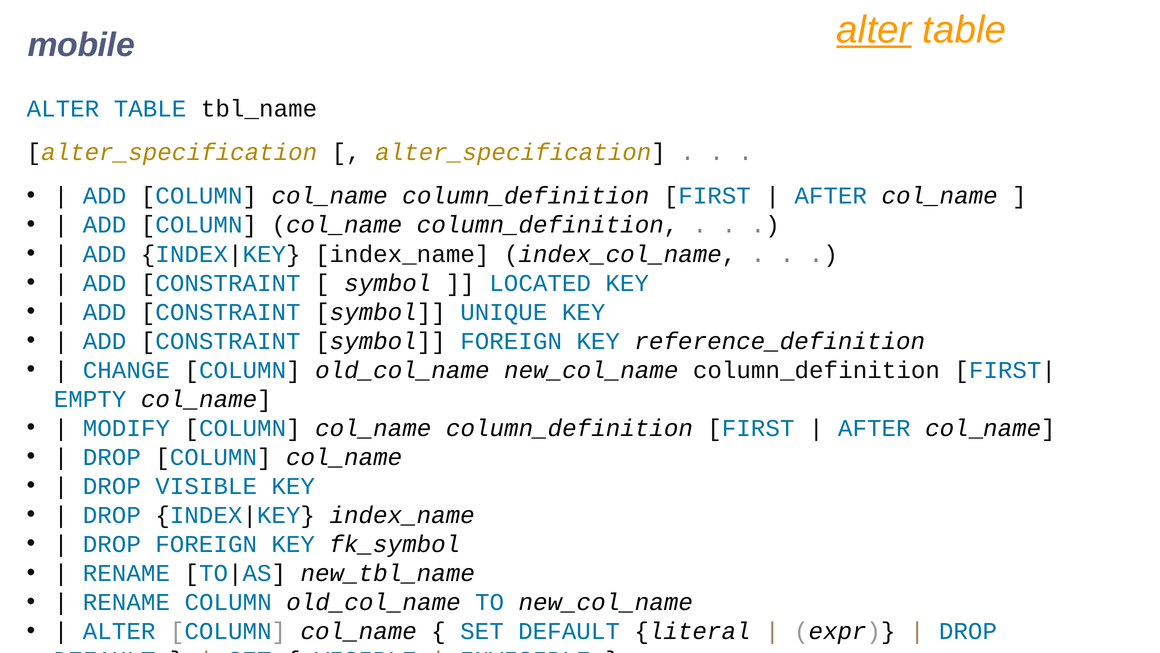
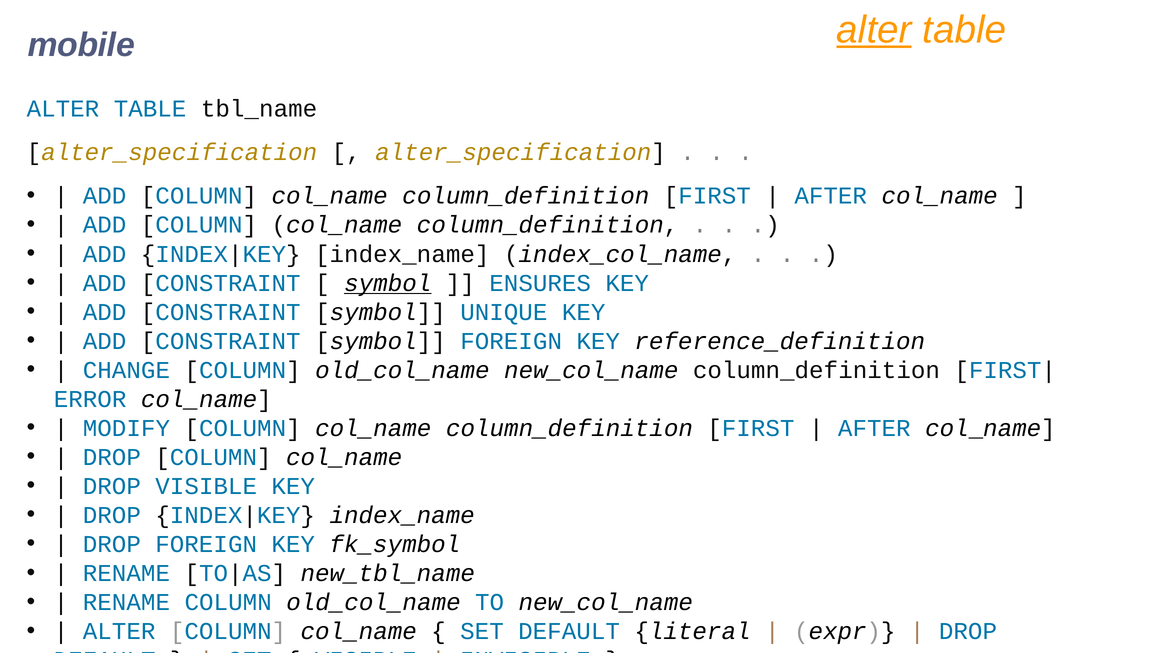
symbol underline: none -> present (388, 283)
LOCATED: LOCATED -> ENSURES (540, 283)
EMPTY: EMPTY -> ERROR (90, 399)
